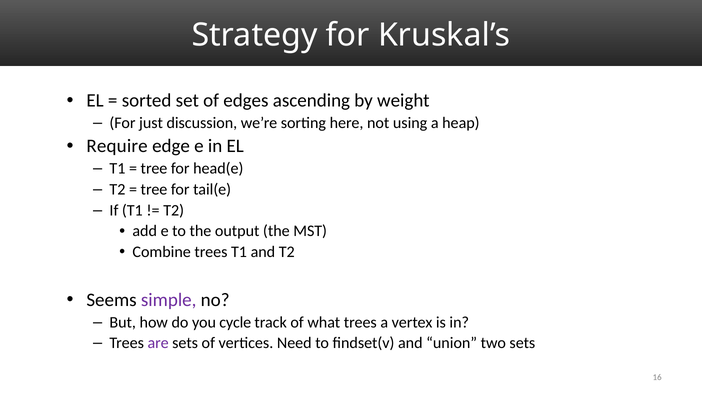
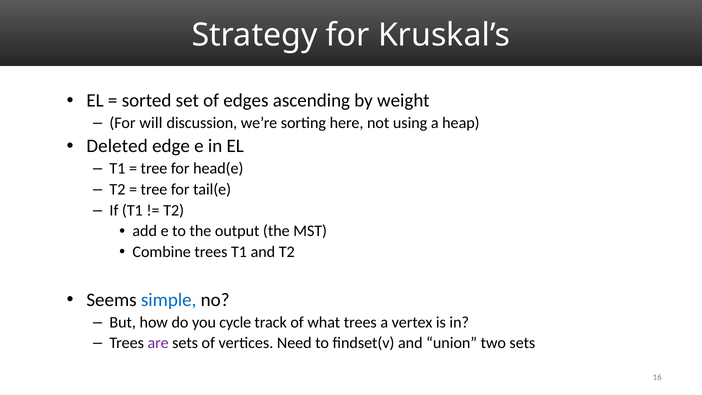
just: just -> will (151, 123)
Require: Require -> Deleted (117, 146)
simple colour: purple -> blue (169, 300)
